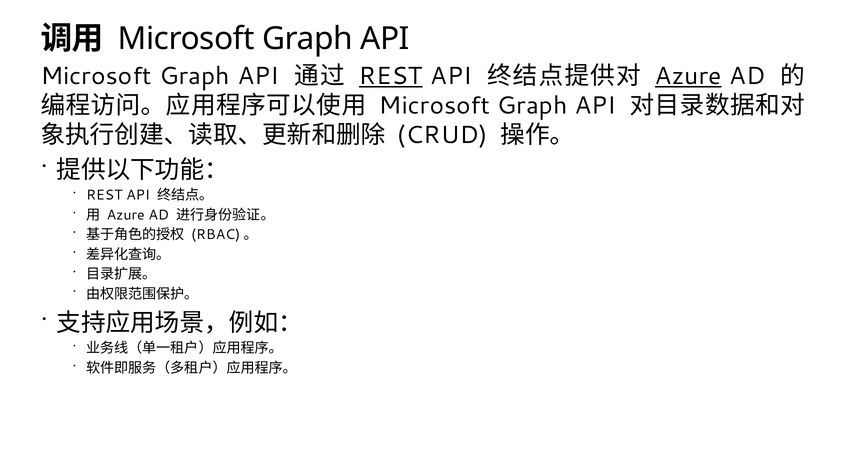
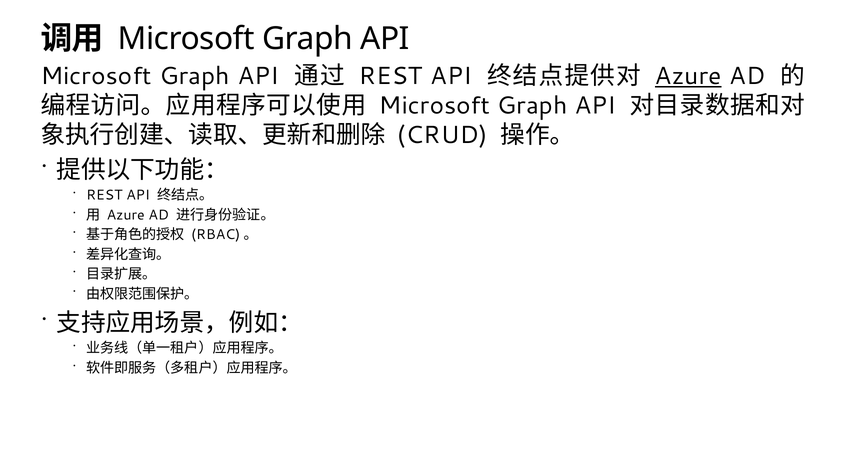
REST underline: present -> none (391, 76)
